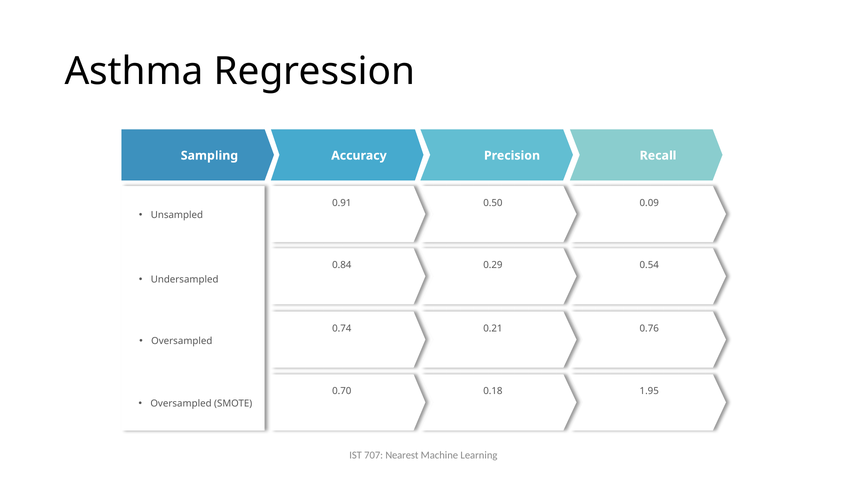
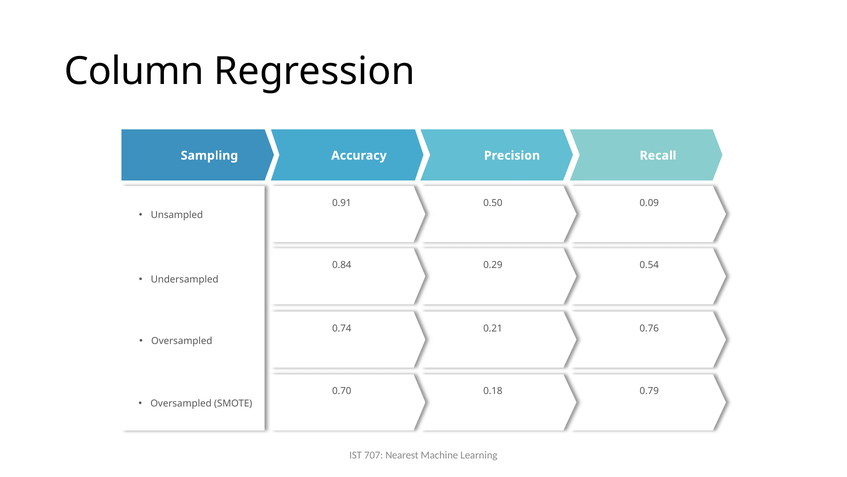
Asthma: Asthma -> Column (134, 71)
1.95: 1.95 -> 0.79 (649, 391)
